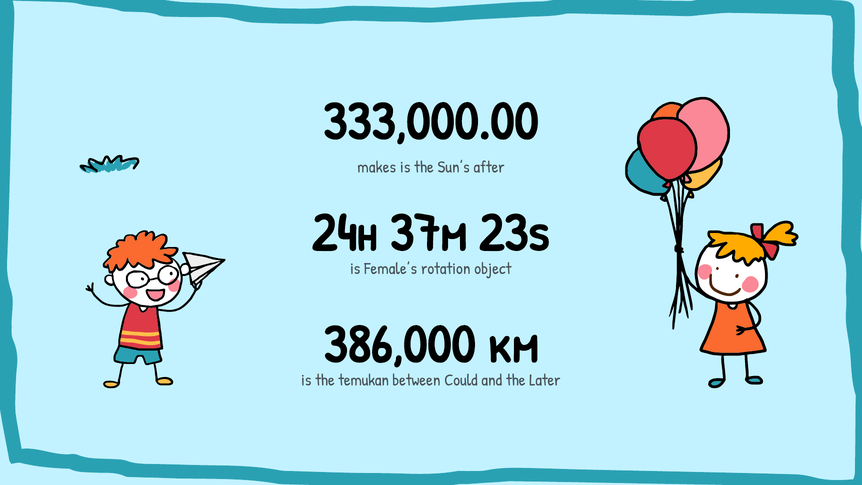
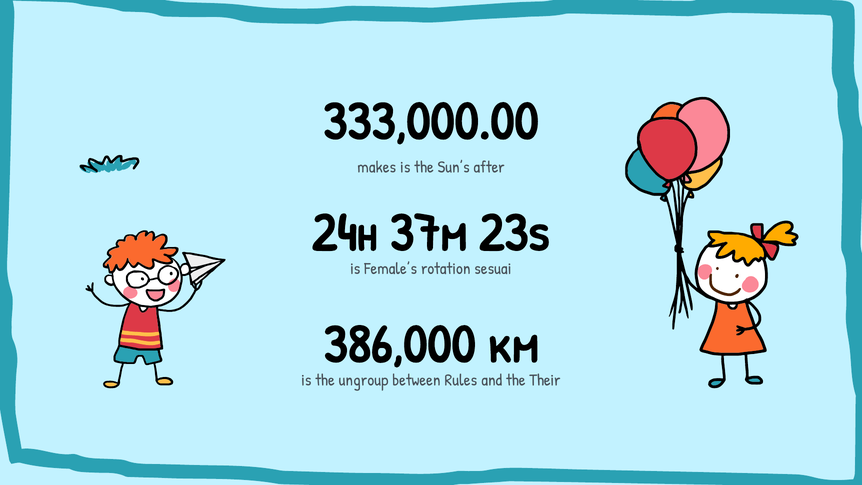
object: object -> sesuai (493, 269)
temukan: temukan -> ungroup (363, 380)
Could: Could -> Rules (461, 380)
Later: Later -> Their (545, 380)
